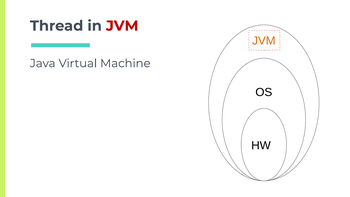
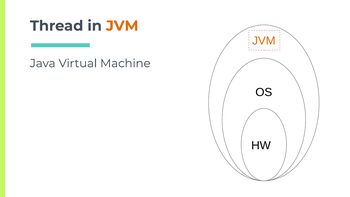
JVM colour: red -> orange (122, 26)
